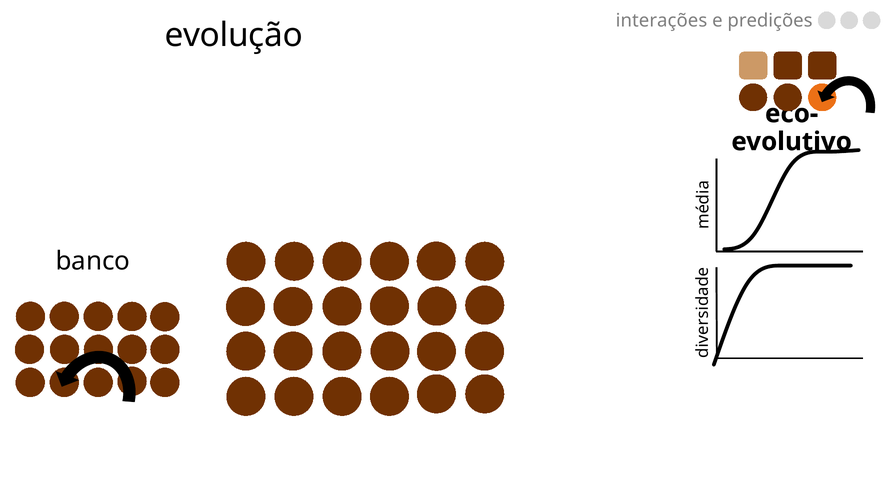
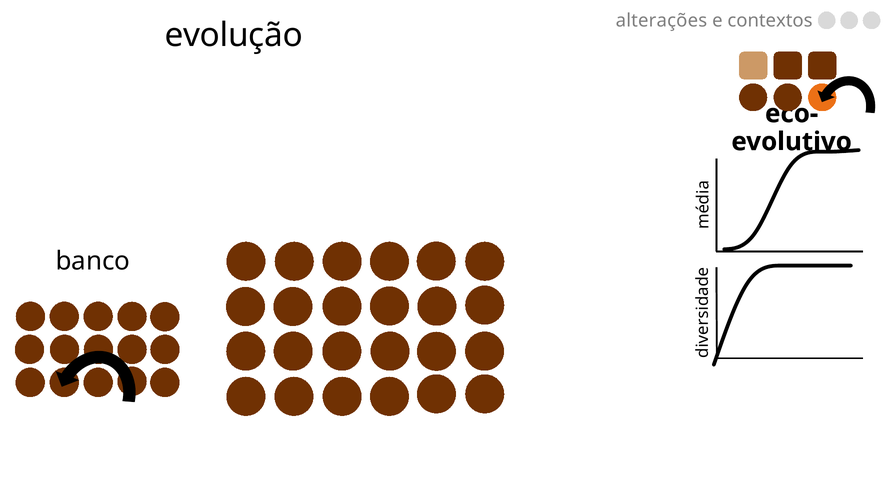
interações: interações -> alterações (661, 21)
predições: predições -> contextos (770, 21)
